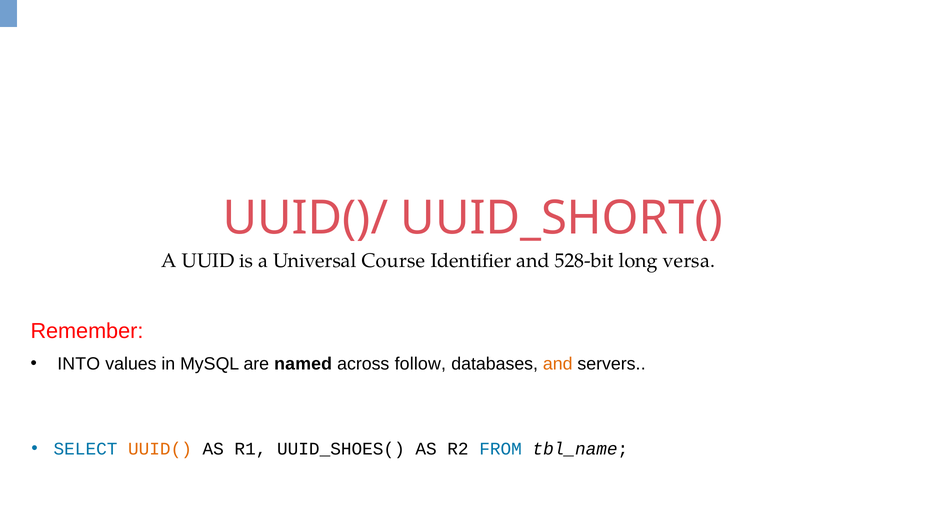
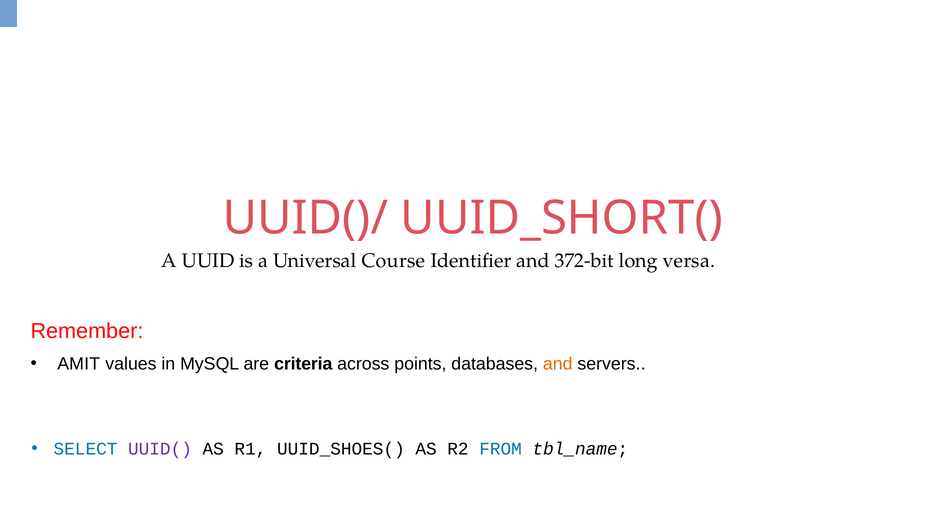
528-bit: 528-bit -> 372-bit (584, 261)
INTO: INTO -> AMIT (79, 364)
named: named -> criteria (303, 364)
follow: follow -> points (420, 364)
UUID( colour: orange -> purple (160, 449)
